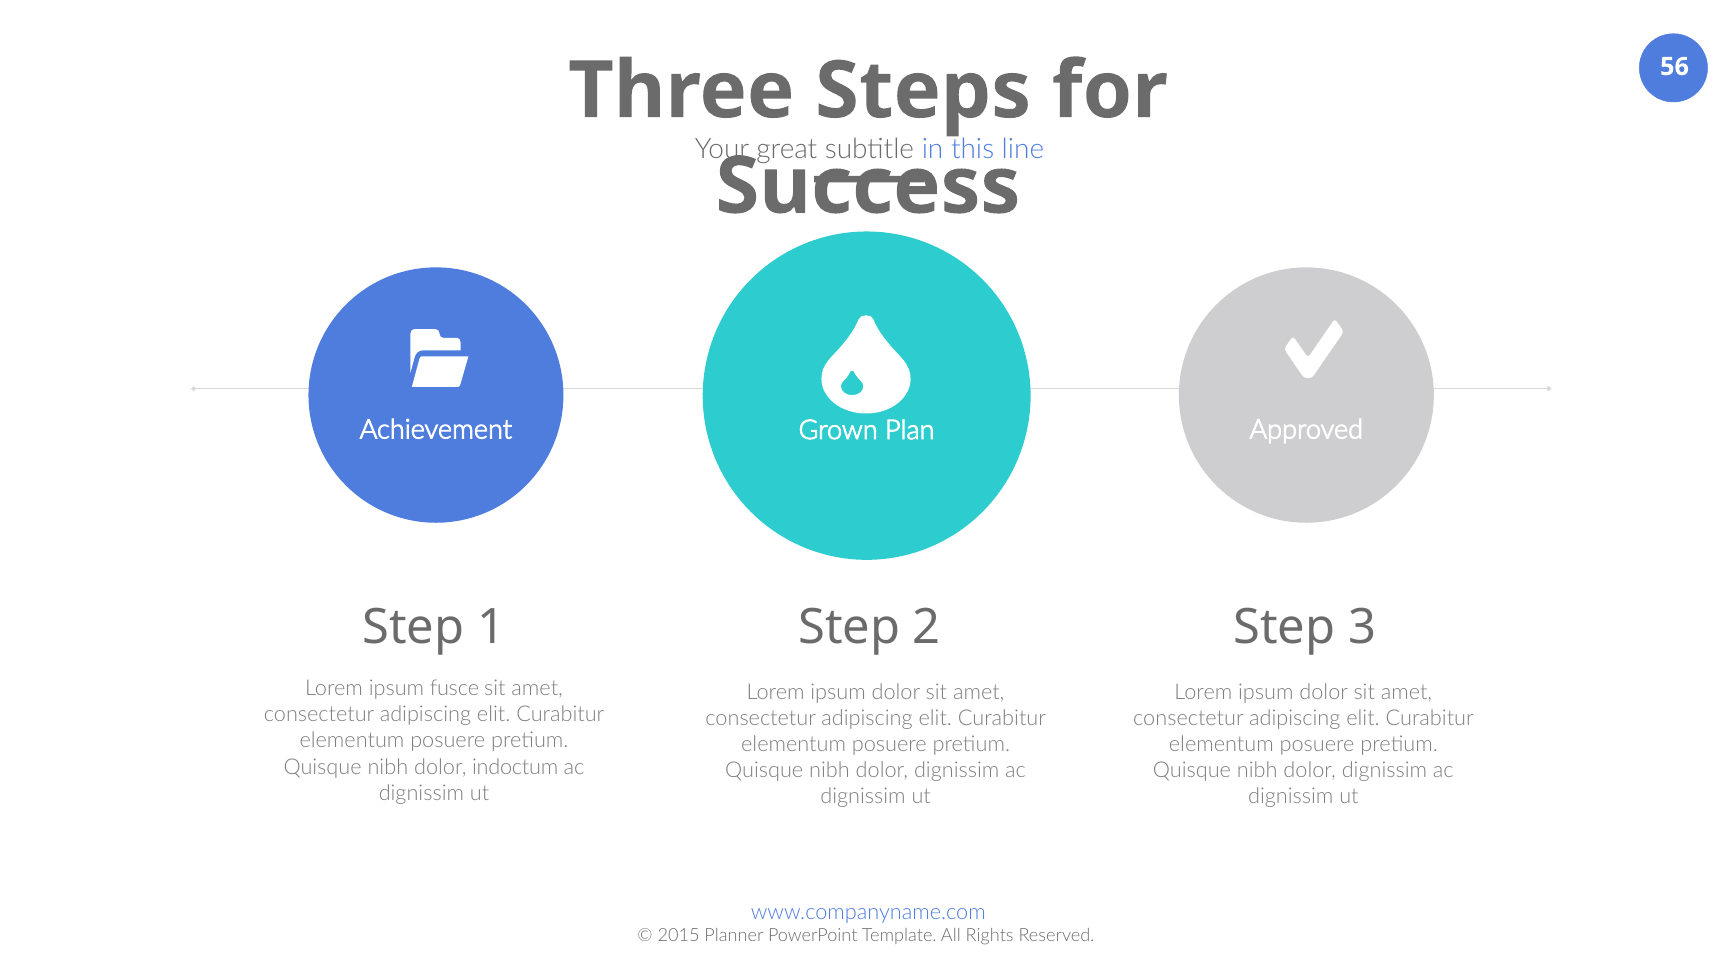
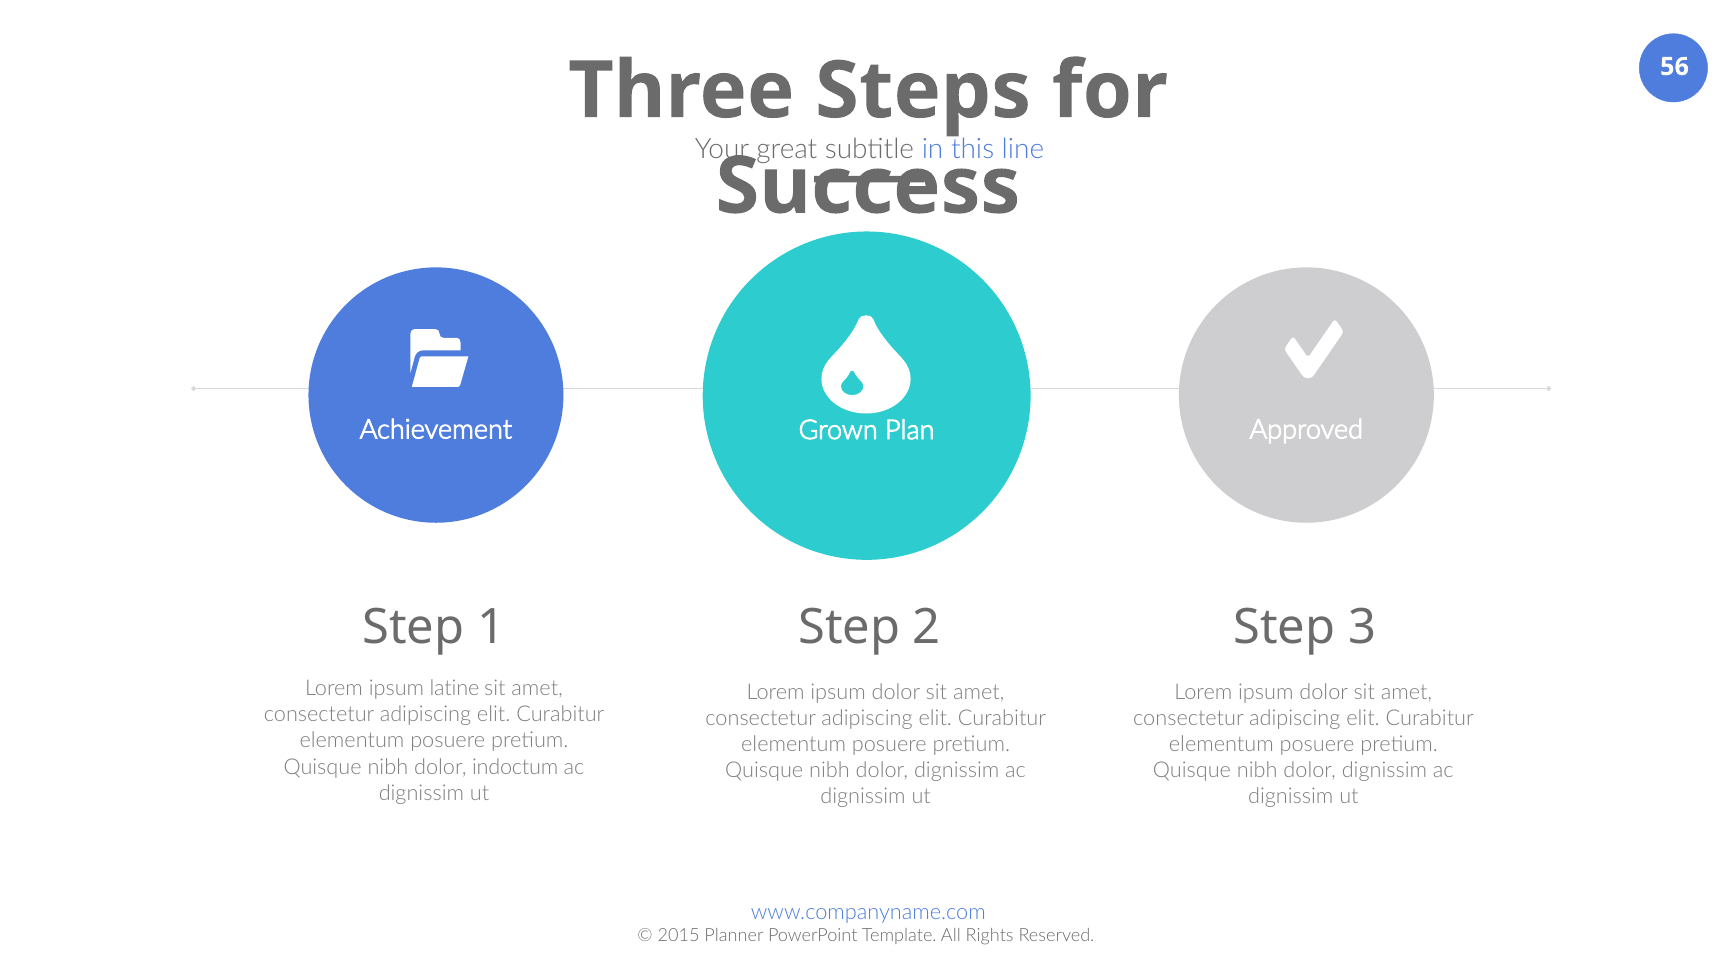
fusce: fusce -> latine (454, 689)
